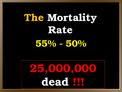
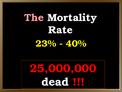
The colour: yellow -> pink (34, 18)
55%: 55% -> 23% (46, 43)
50%: 50% -> 40% (76, 43)
